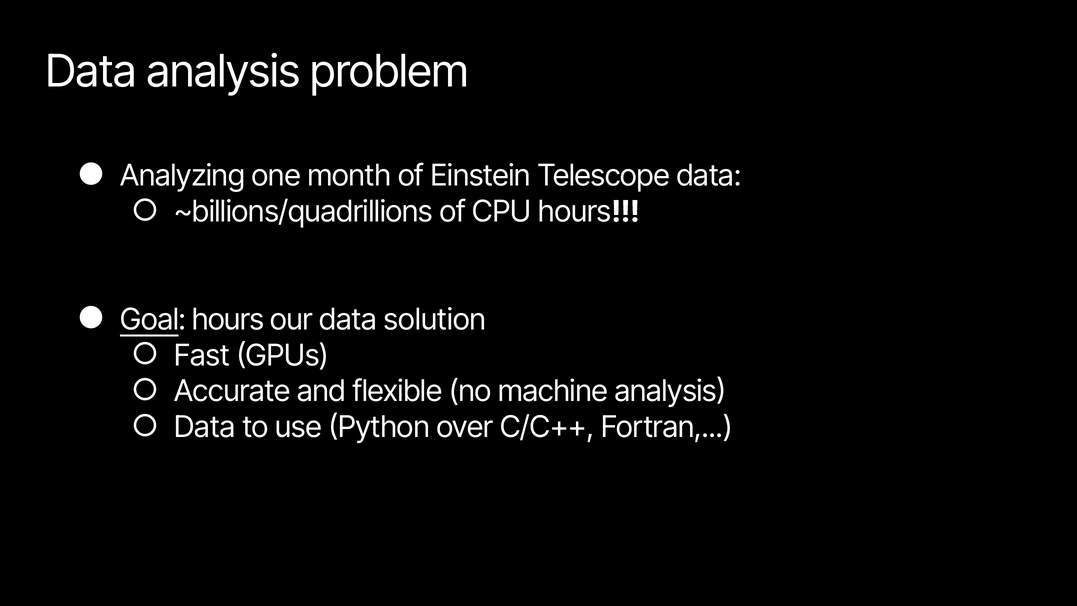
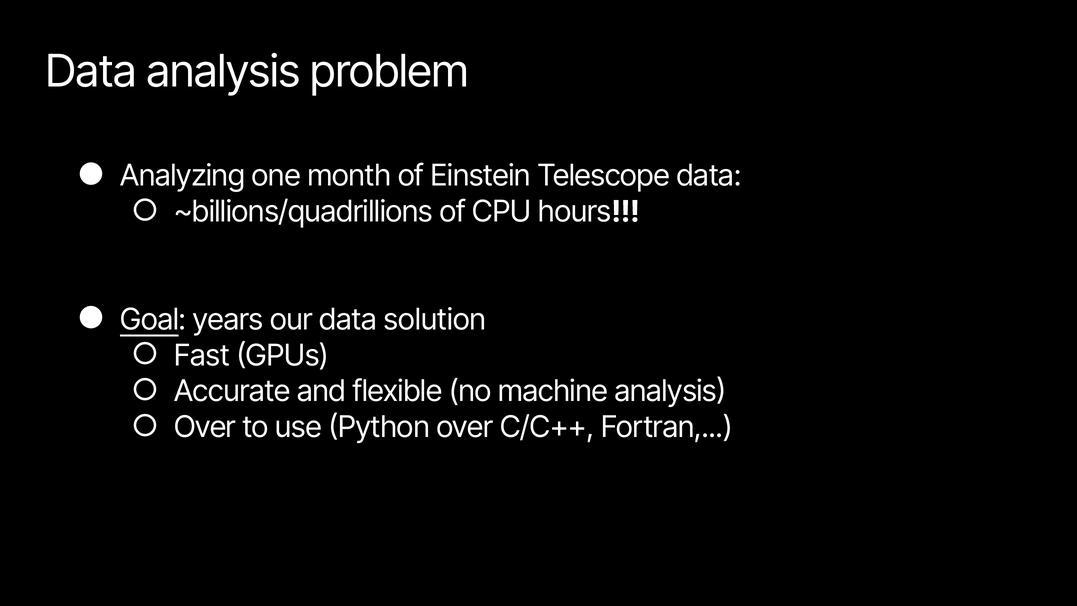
Goal hours: hours -> years (228, 320)
Data: Data -> Over (205, 427)
